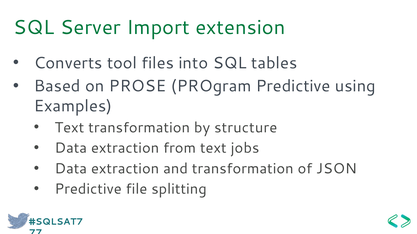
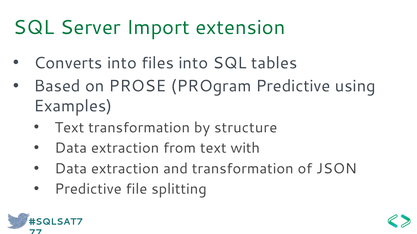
Converts tool: tool -> into (122, 63)
jobs: jobs -> with (245, 148)
